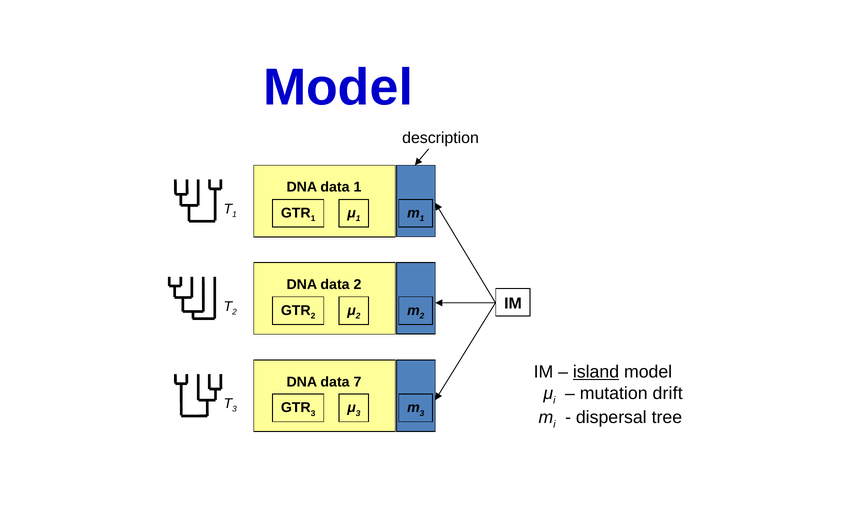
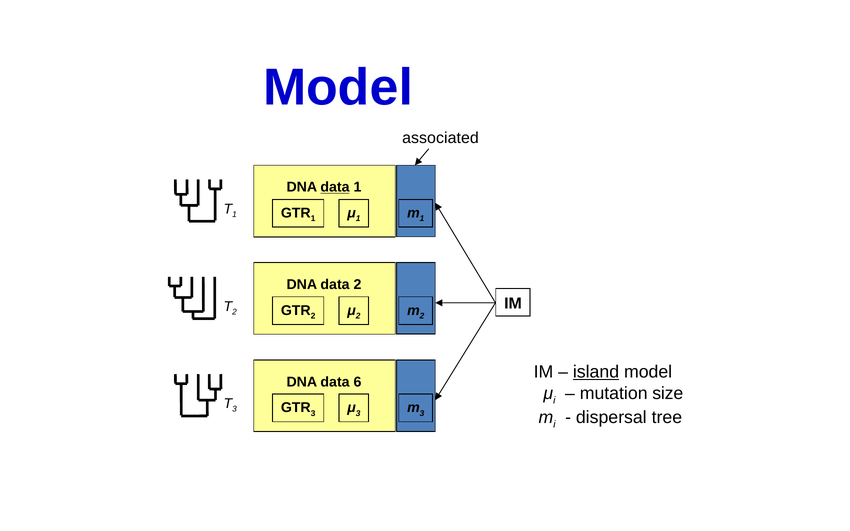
description: description -> associated (440, 138)
data underline: none -> present (335, 187)
7: 7 -> 6 (358, 382)
drift: drift -> size (668, 393)
